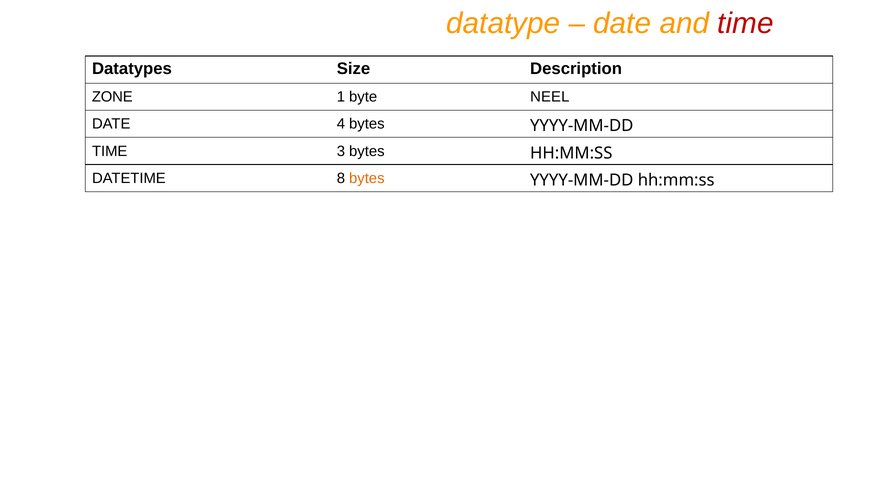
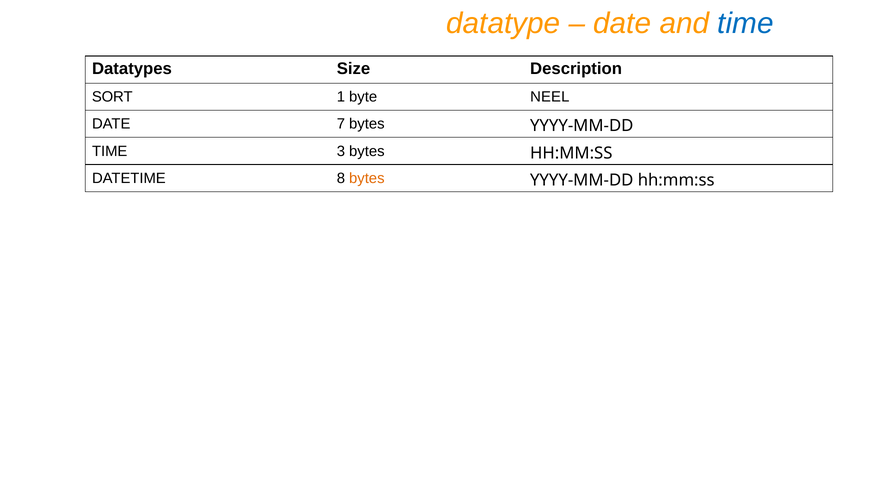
time colour: red -> blue (746, 23)
ZONE: ZONE -> SORT (112, 97)
4: 4 -> 7 (341, 124)
